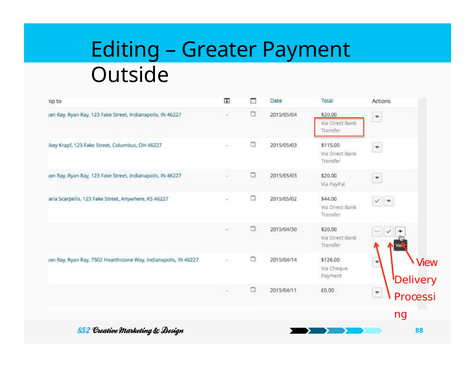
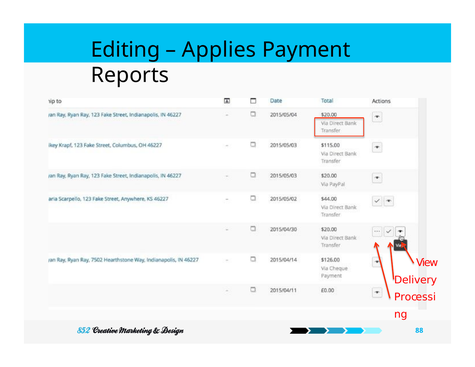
Greater: Greater -> Applies (219, 50)
Outside: Outside -> Reports (130, 75)
